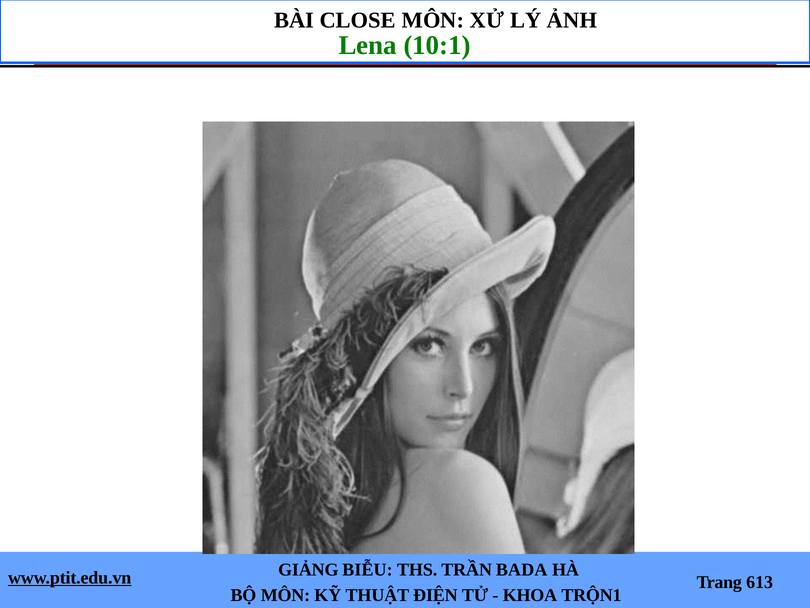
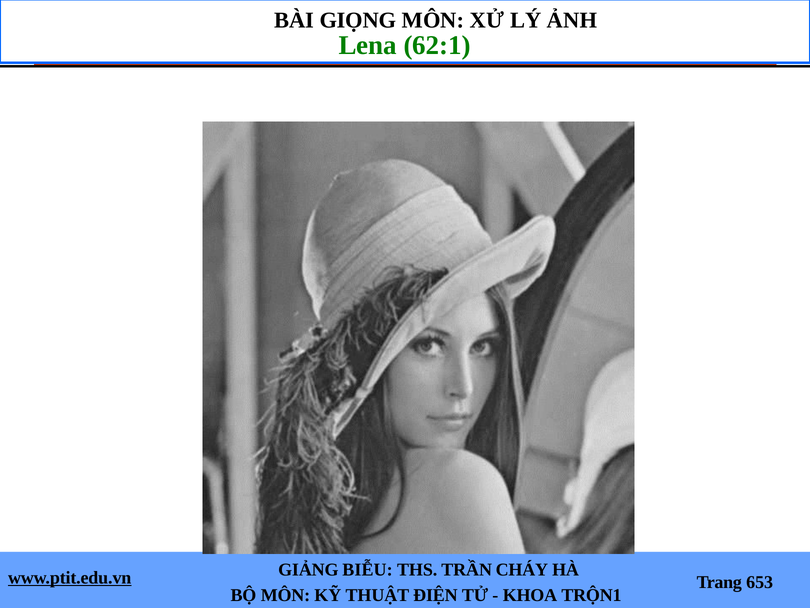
CLOSE: CLOSE -> GIỌNG (358, 20)
10:1: 10:1 -> 62:1 (437, 46)
BADA: BADA -> CHÁY (522, 569)
613: 613 -> 653 (760, 582)
